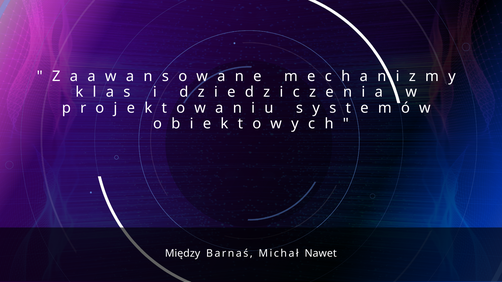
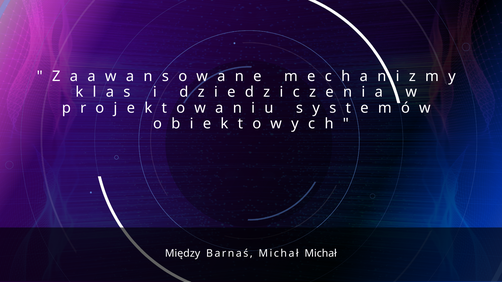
Michał Nawet: Nawet -> Michał (321, 254)
